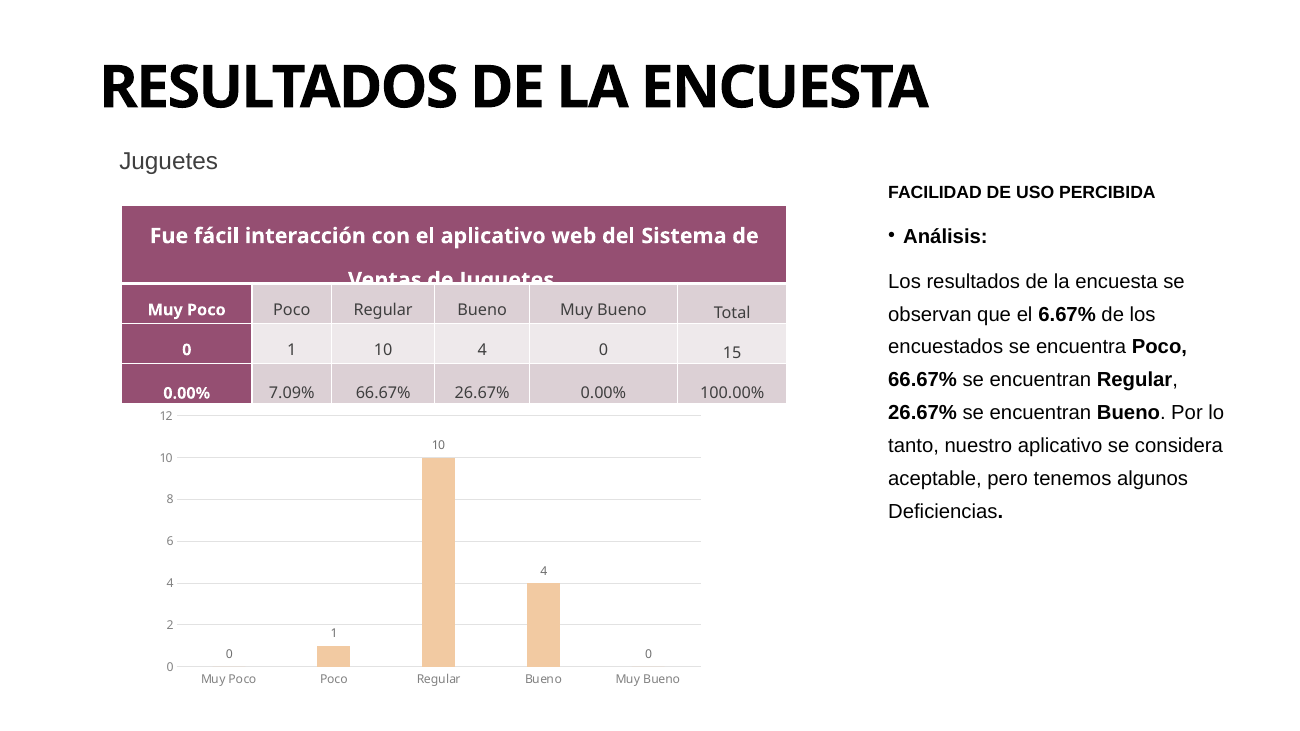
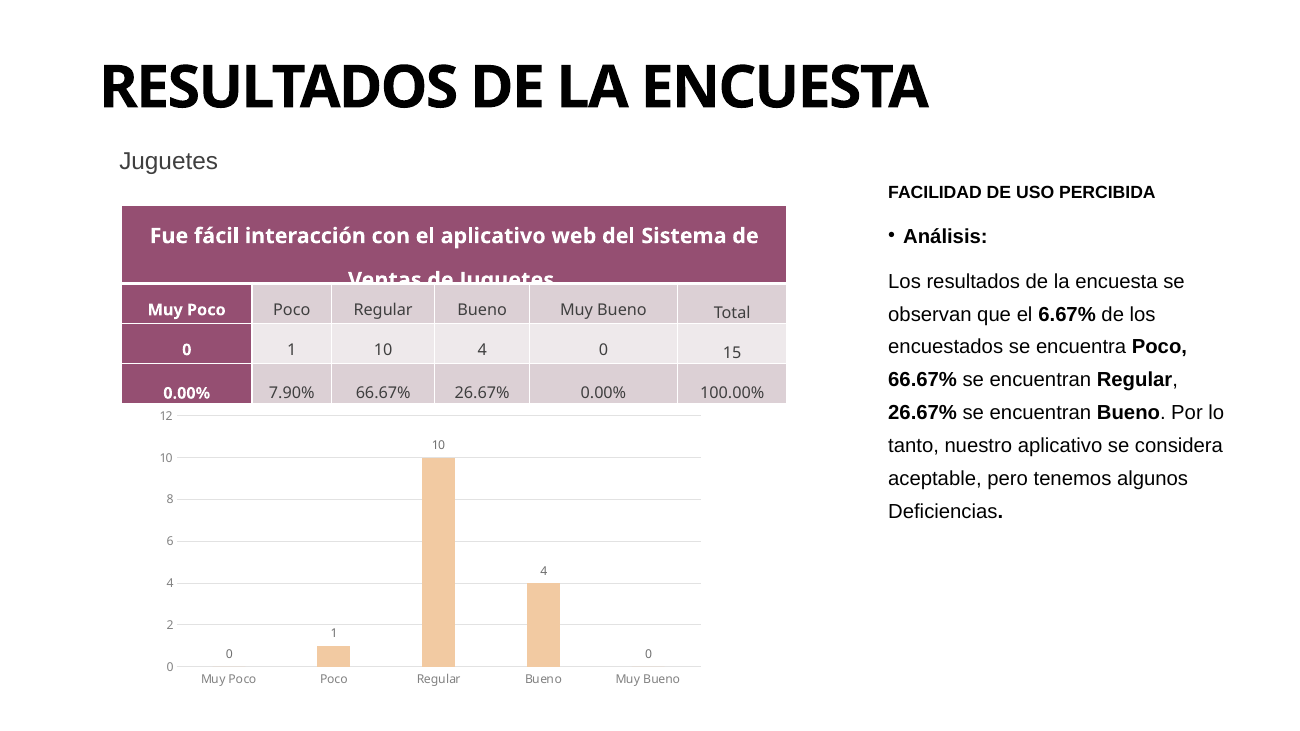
7.09%: 7.09% -> 7.90% (292, 393)
